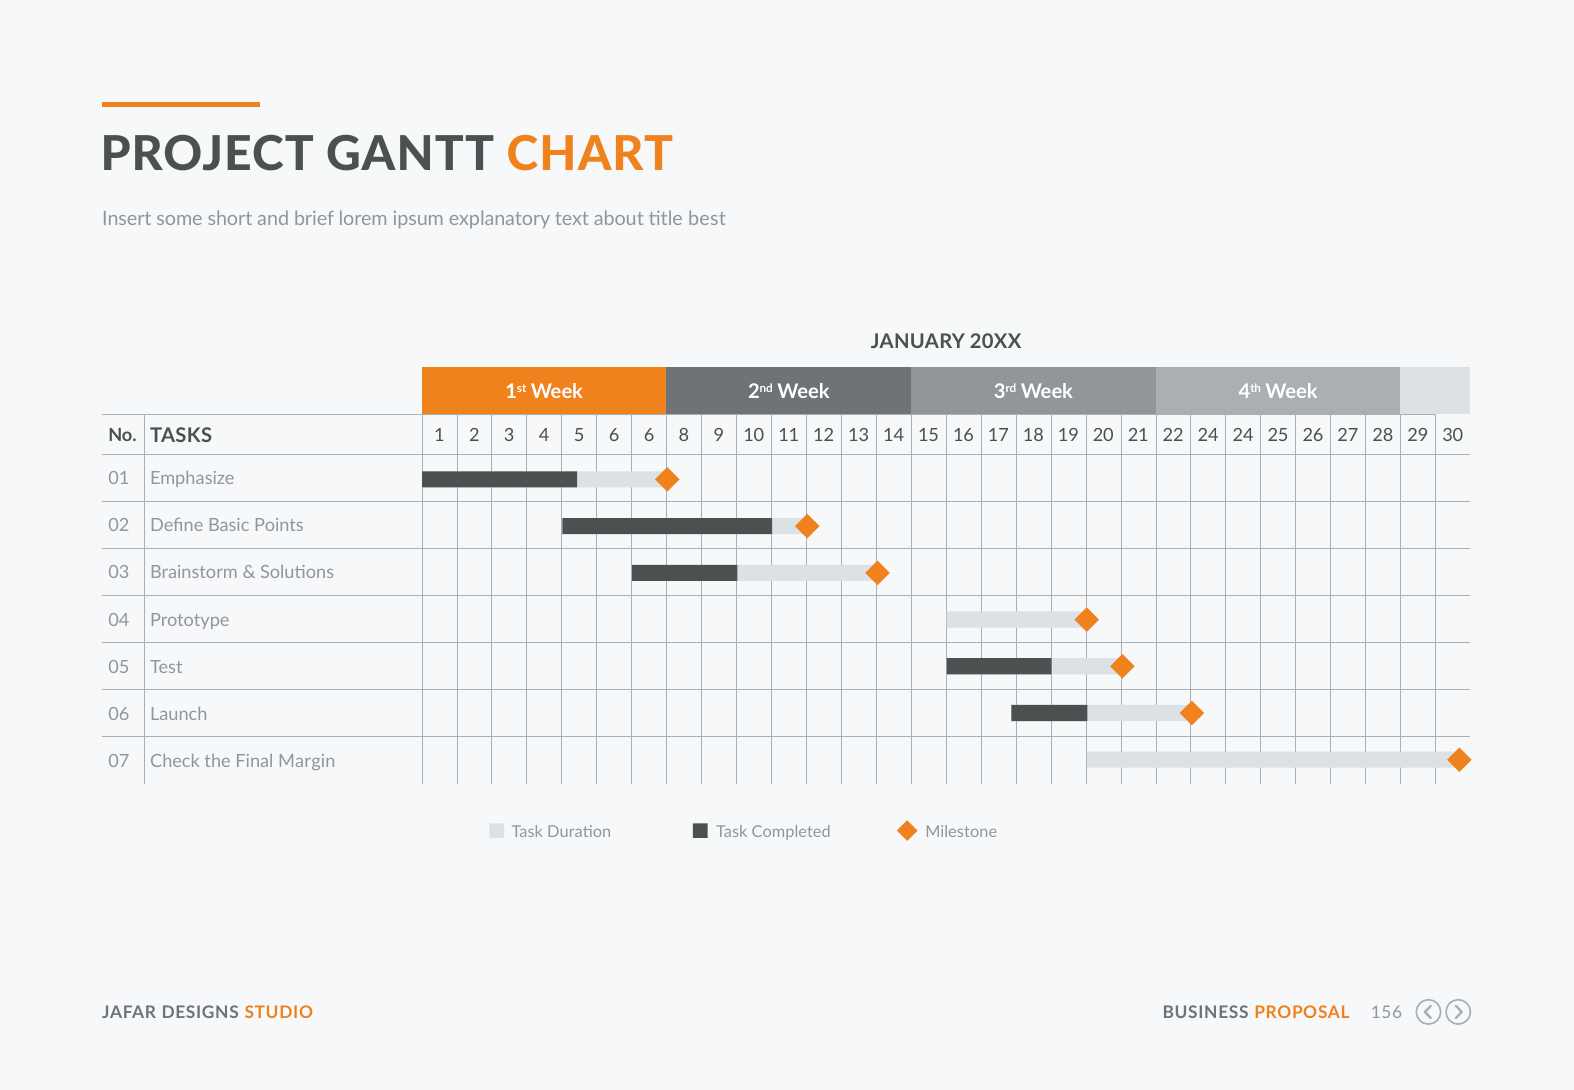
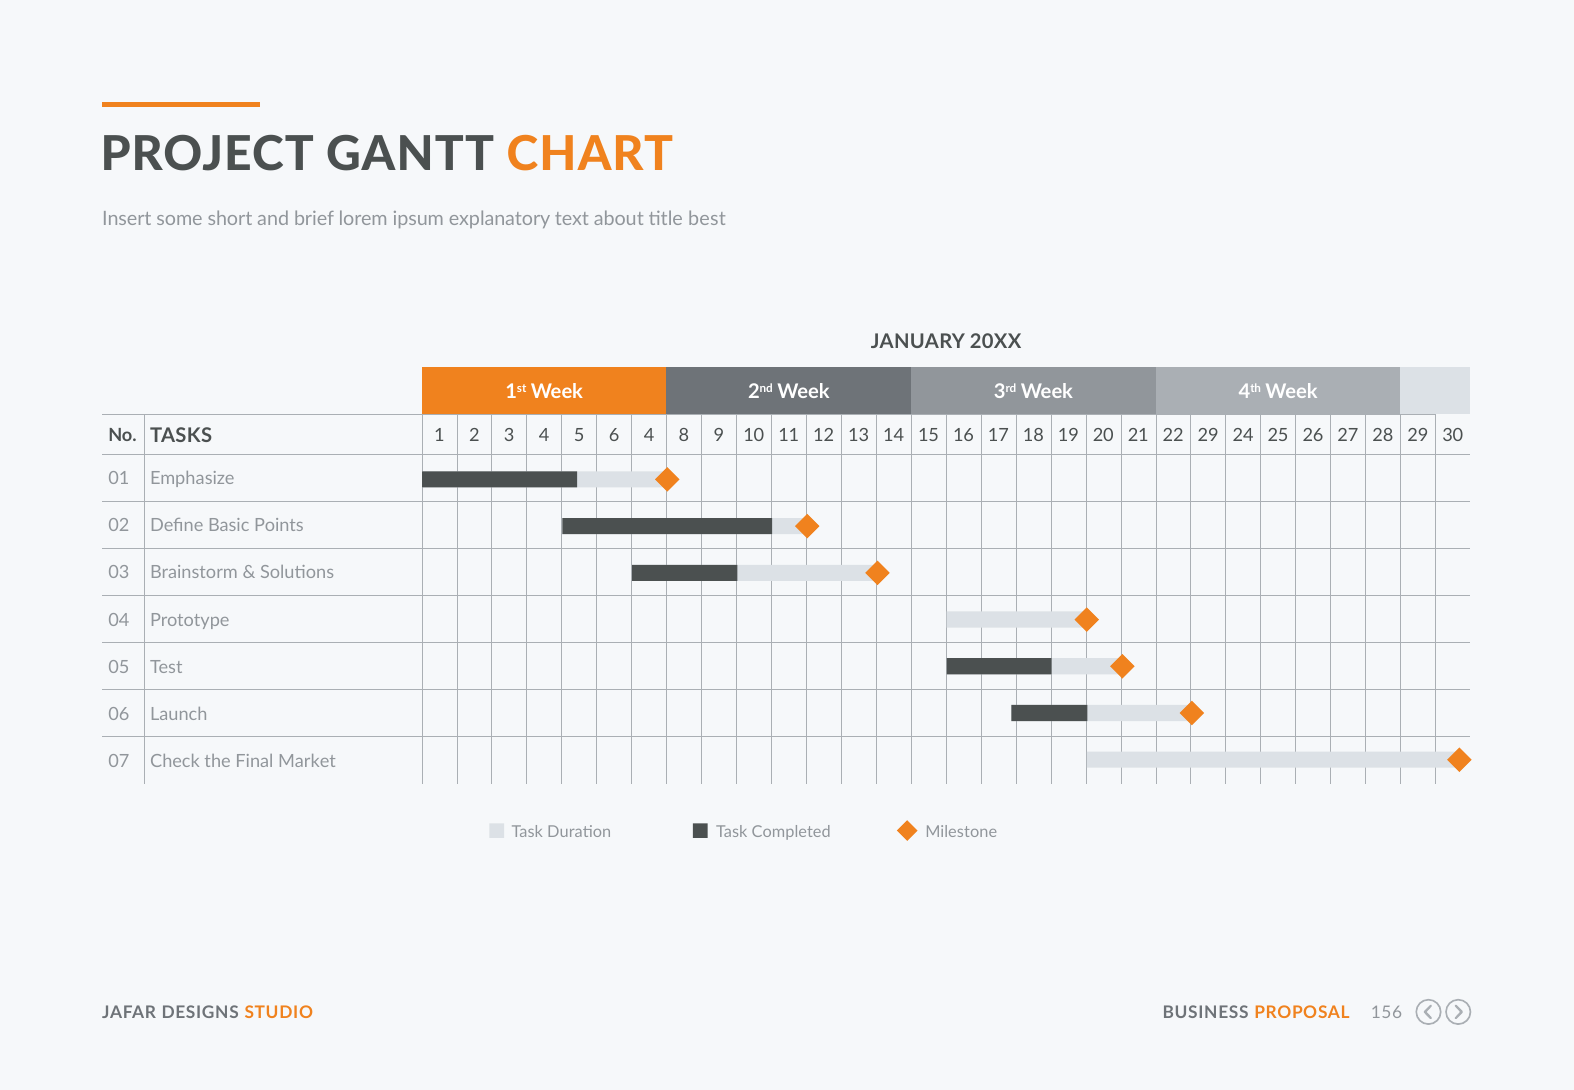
6 6: 6 -> 4 (649, 435)
22 24: 24 -> 29 (1208, 435)
Margin: Margin -> Market (307, 761)
